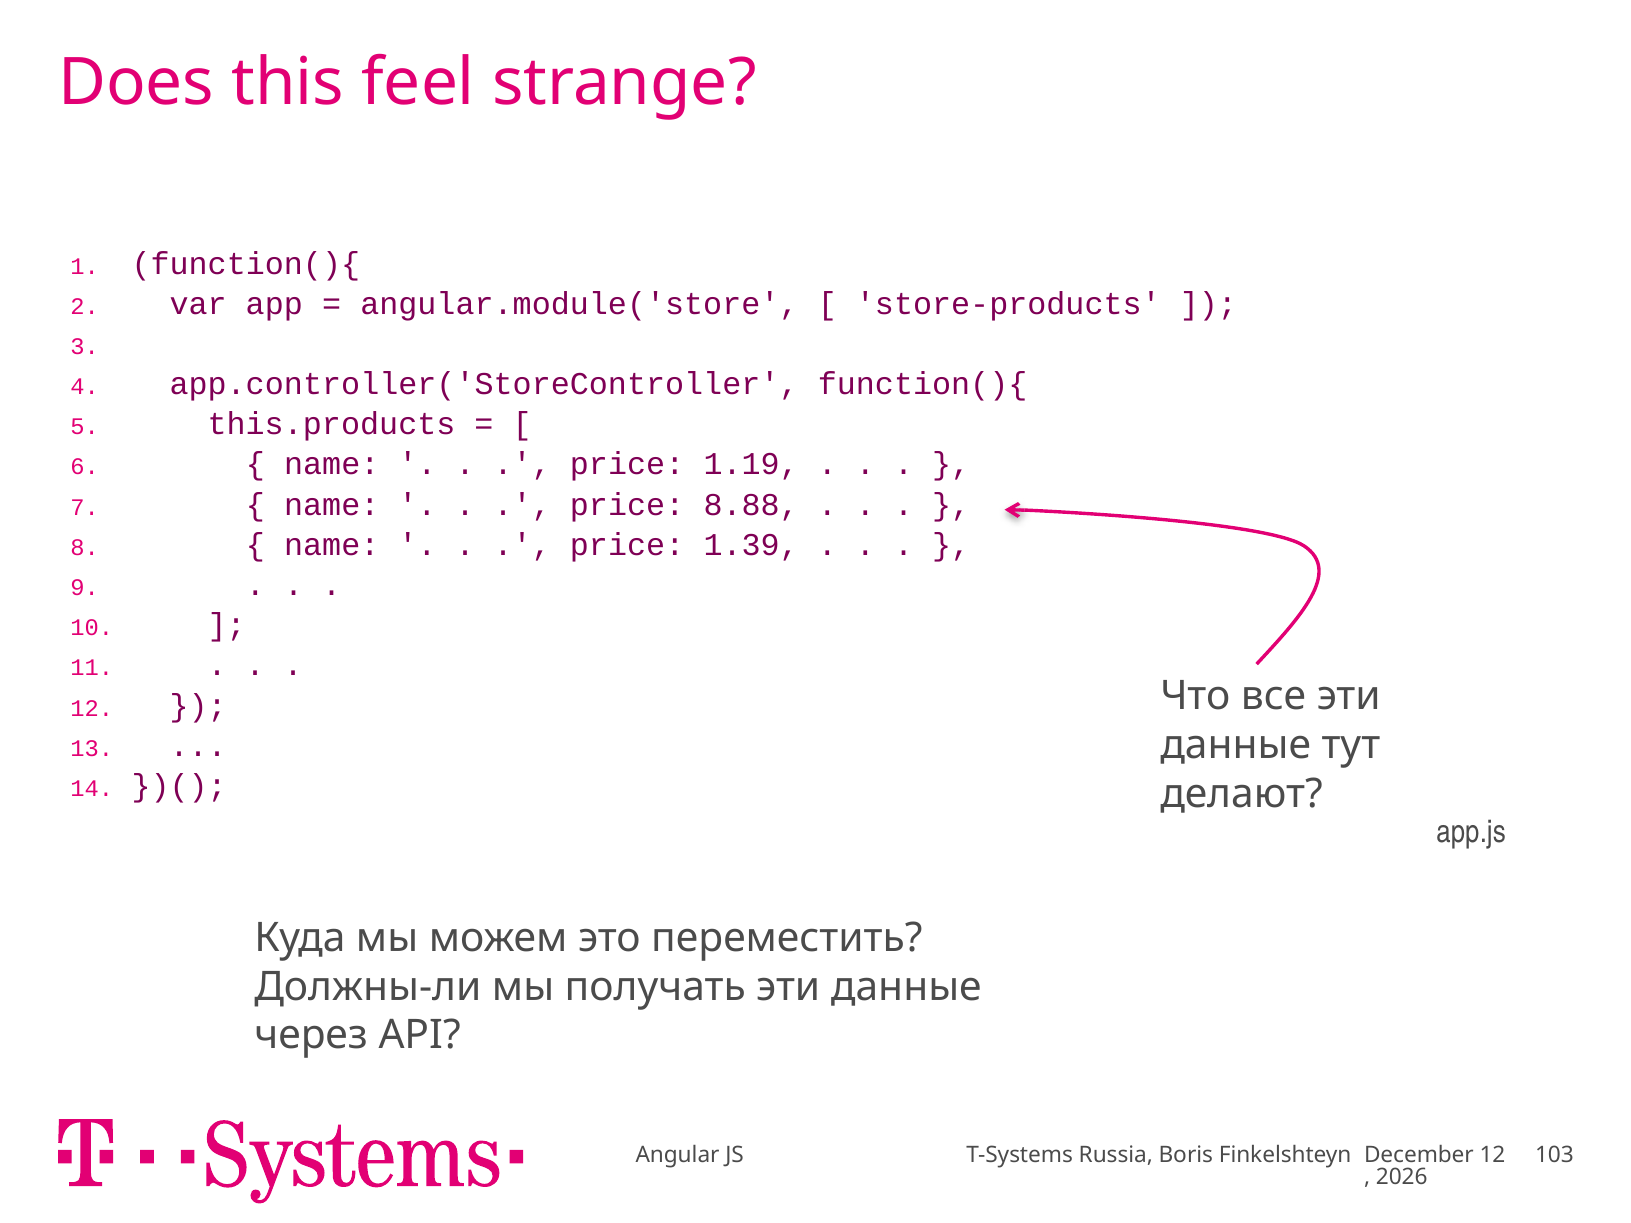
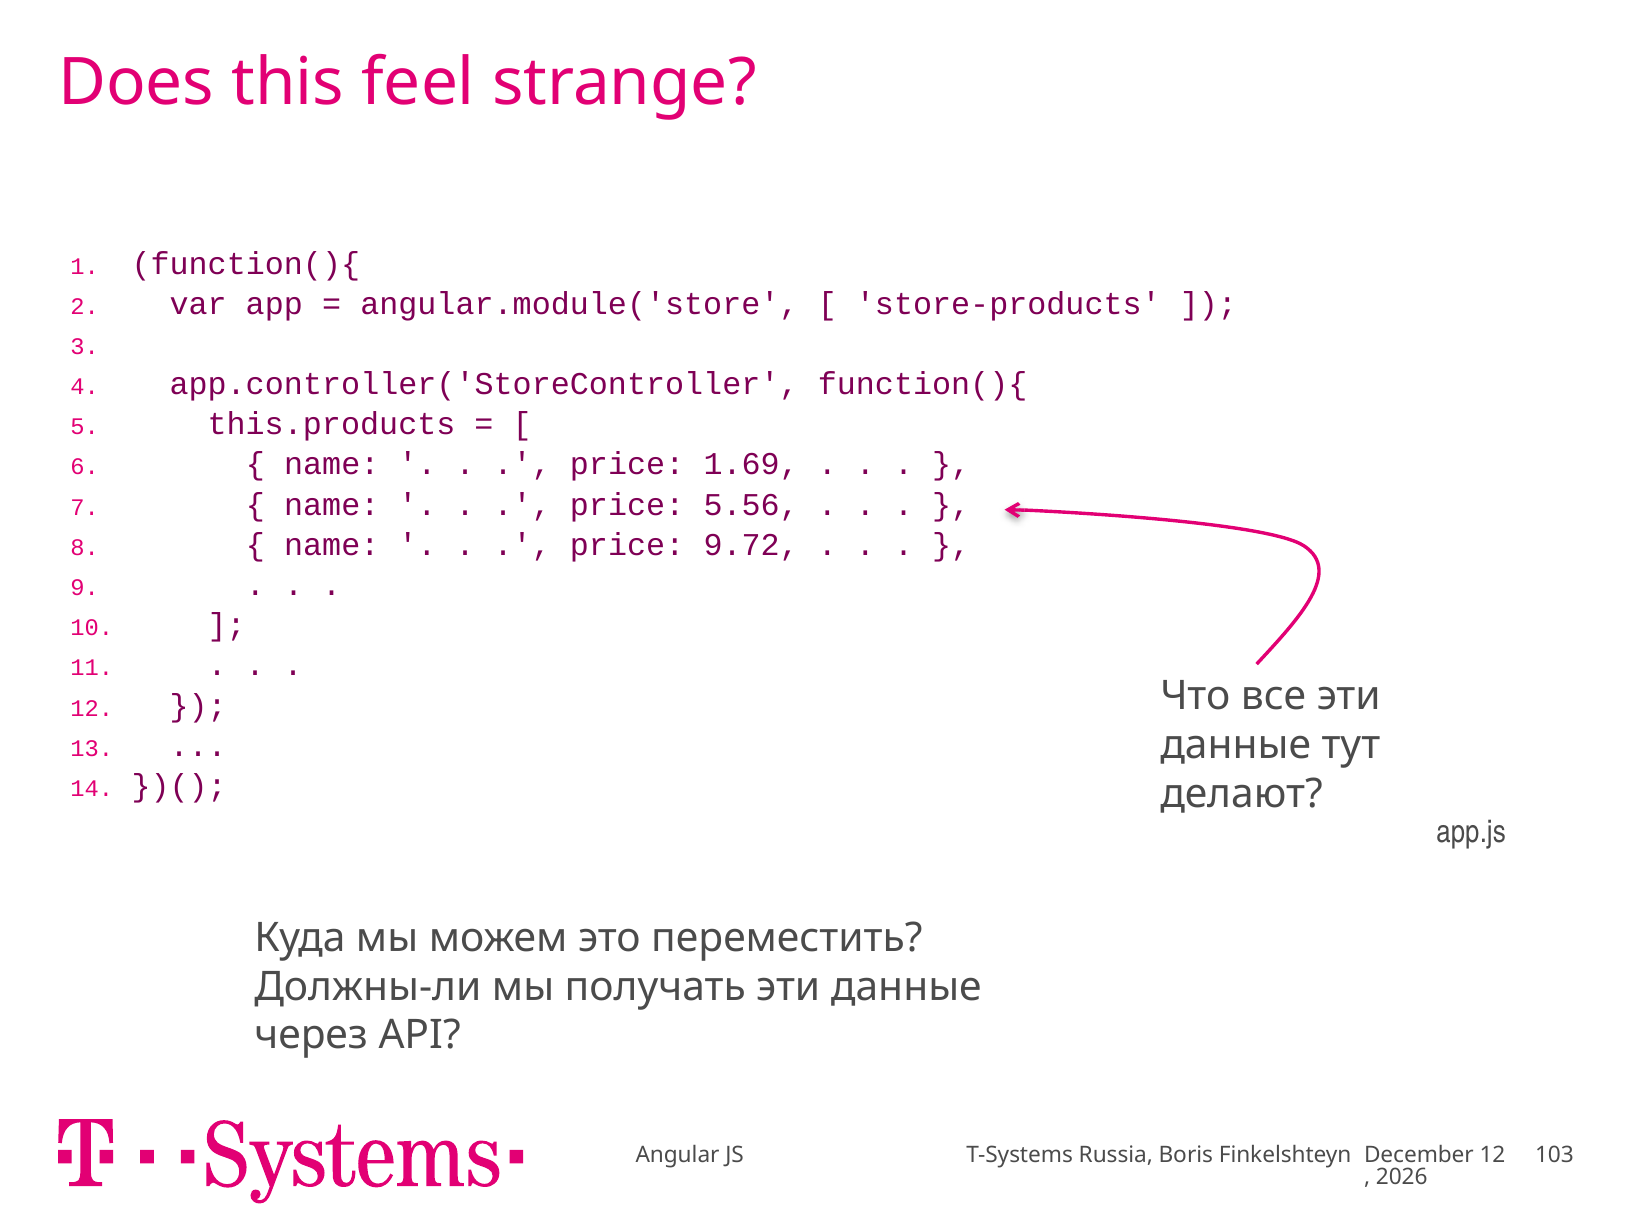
1.19: 1.19 -> 1.69 (751, 465)
8.88: 8.88 -> 5.56 (751, 505)
1.39: 1.39 -> 9.72 (751, 545)
